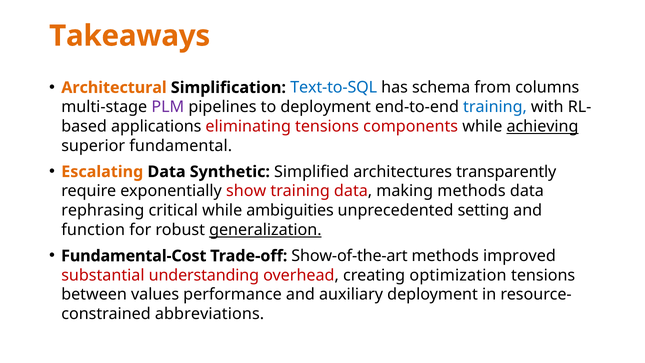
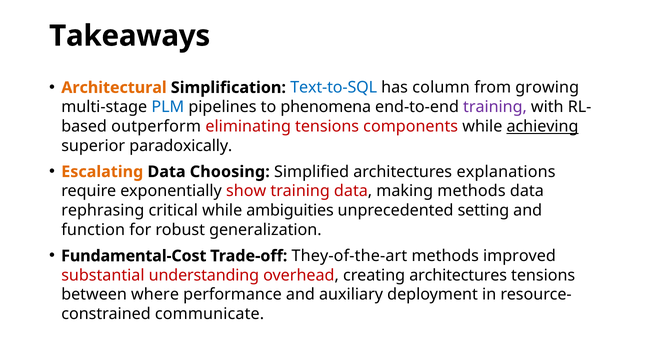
Takeaways colour: orange -> black (130, 36)
schema: schema -> column (441, 88)
columns: columns -> growing (547, 88)
PLM colour: purple -> blue (168, 107)
to deployment: deployment -> phenomena (326, 107)
training colour: blue -> purple (495, 107)
applications: applications -> outperform (156, 126)
fundamental: fundamental -> paradoxically (181, 146)
Synthetic: Synthetic -> Choosing (230, 172)
transparently: transparently -> explanations (506, 172)
generalization underline: present -> none (265, 230)
Show-of-the-art: Show-of-the-art -> They-of-the-art (349, 256)
creating optimization: optimization -> architectures (458, 275)
values: values -> where (155, 295)
abbreviations: abbreviations -> communicate (210, 314)
